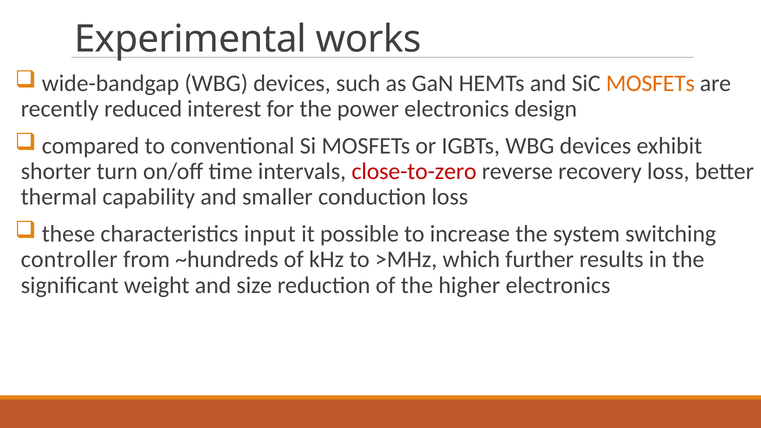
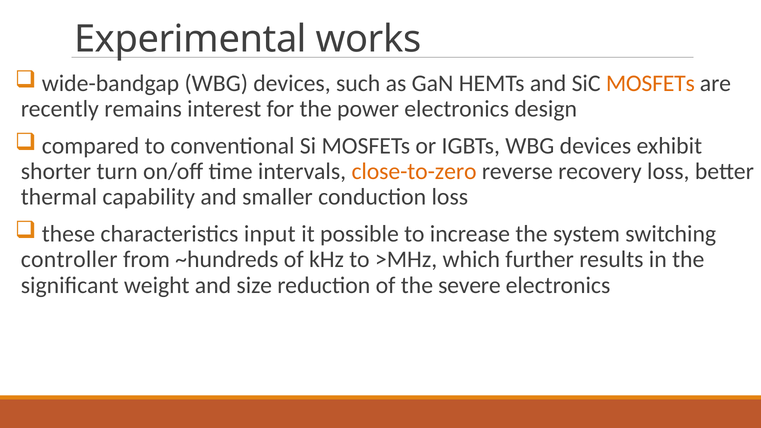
reduced: reduced -> remains (143, 109)
close-to-zero colour: red -> orange (414, 171)
higher: higher -> severe (469, 285)
